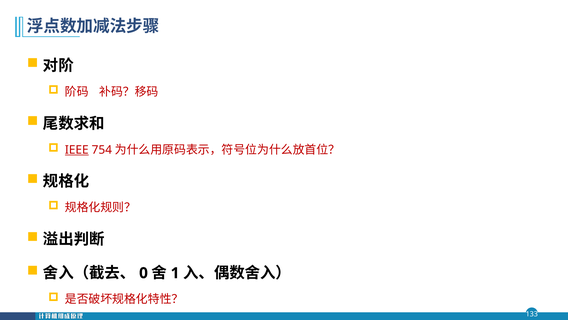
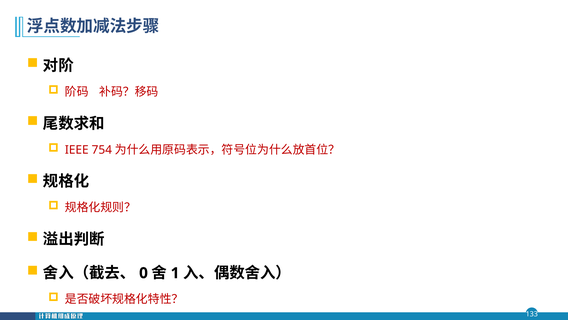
IEEE underline: present -> none (77, 150)
